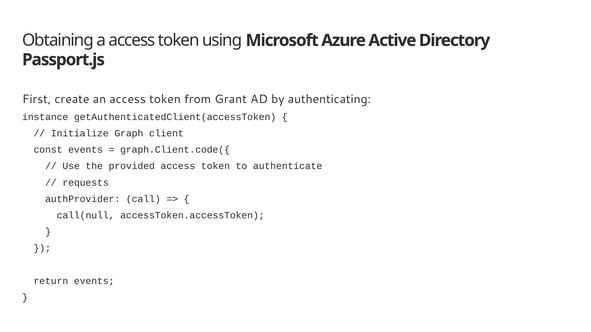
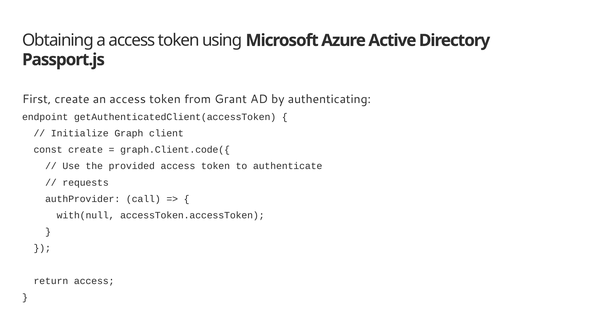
instance: instance -> endpoint (45, 117)
const events: events -> create (86, 150)
call(null: call(null -> with(null (86, 216)
return events: events -> access (94, 281)
